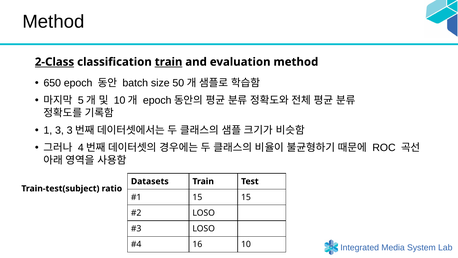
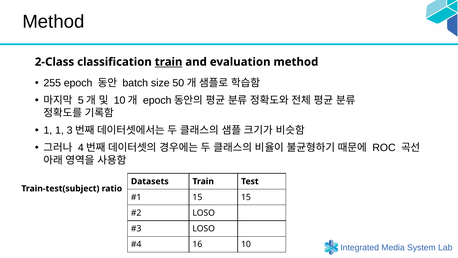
2-Class underline: present -> none (55, 62)
650: 650 -> 255 (52, 83)
1 3: 3 -> 1 (59, 130)
